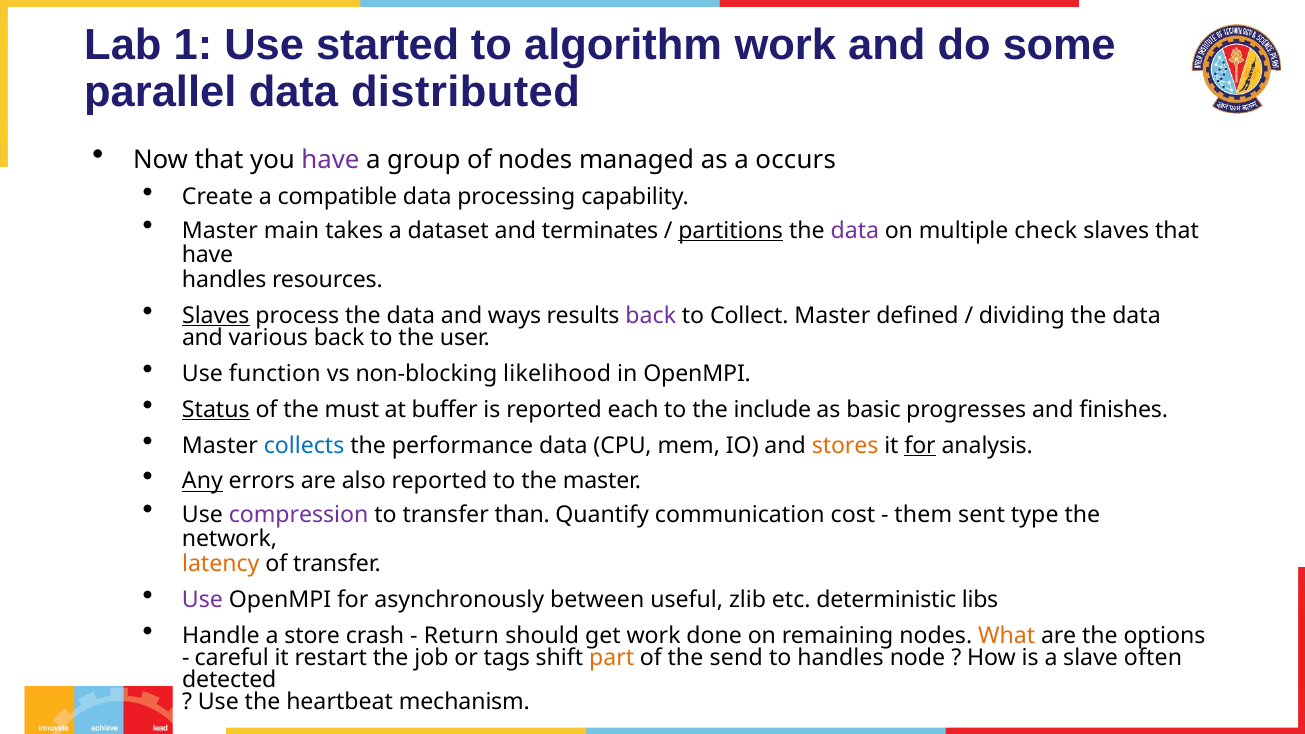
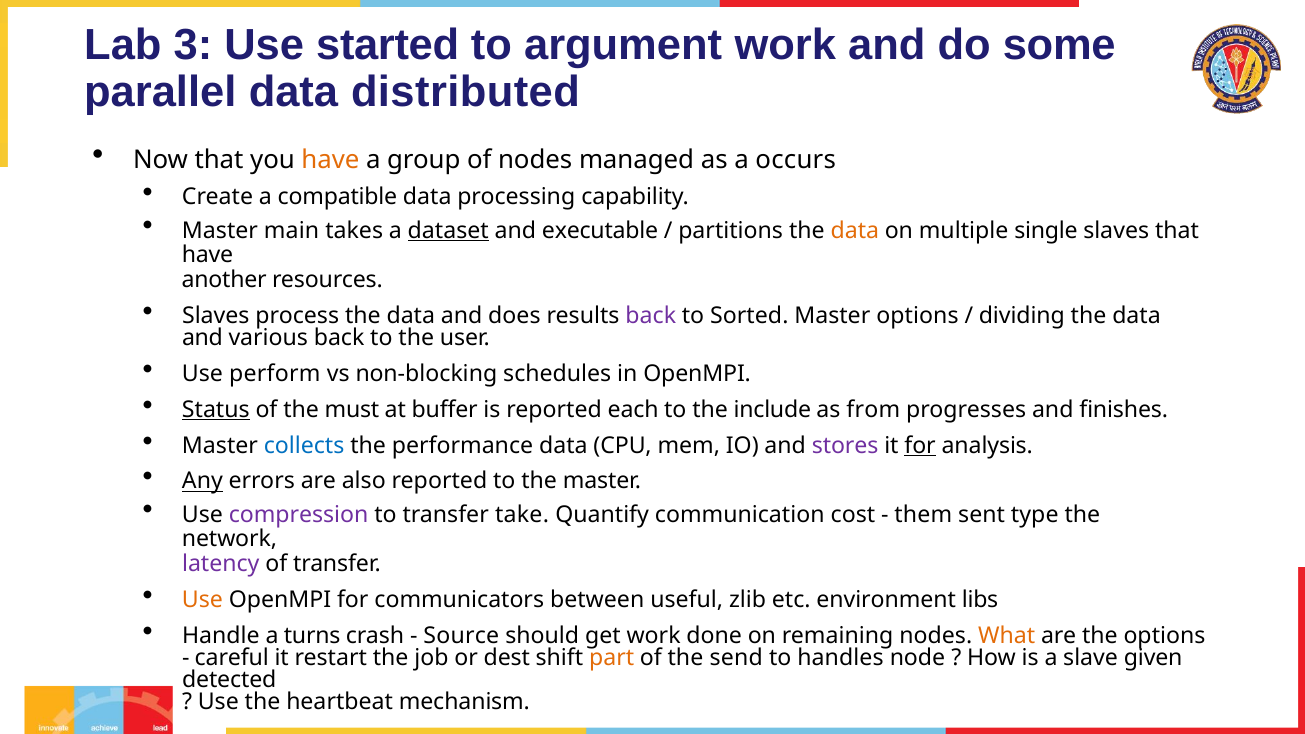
1: 1 -> 3 (193, 45)
algorithm: algorithm -> argument (623, 45)
have colour: purple -> orange (330, 160)
dataset underline: none -> present (448, 230)
terminates: terminates -> executable (600, 230)
partitions underline: present -> none (731, 230)
data colour: purple -> orange (855, 230)
check: check -> single (1046, 230)
handles: handles -> another (224, 280)
Slaves underline: present -> none (216, 316)
ways: ways -> does (514, 316)
Collect: Collect -> Sorted (749, 316)
Master defined: defined -> options (917, 316)
function: function -> perform (275, 374)
likelihood: likelihood -> schedules (557, 374)
basic: basic -> from (873, 410)
stores colour: orange -> purple (845, 446)
than: than -> take (522, 514)
latency colour: orange -> purple (221, 564)
Use colour: purple -> orange (202, 600)
asynchronously: asynchronously -> communicators (459, 600)
deterministic: deterministic -> environment (886, 600)
store: store -> turns (312, 636)
Return: Return -> Source (461, 636)
tags: tags -> dest (507, 658)
often: often -> given (1153, 658)
